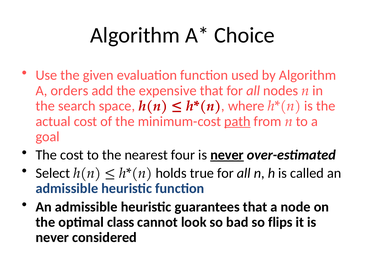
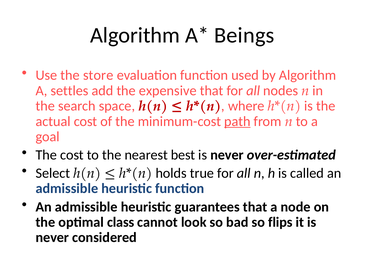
Choice: Choice -> Beings (244, 35)
given: given -> store (98, 75)
orders: orders -> settles (70, 91)
four: four -> best (183, 155)
never underline: present -> none (227, 155)
